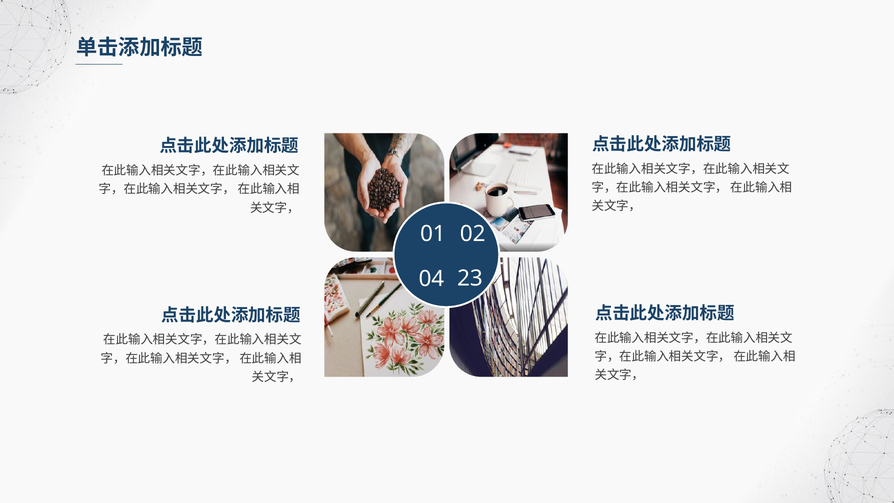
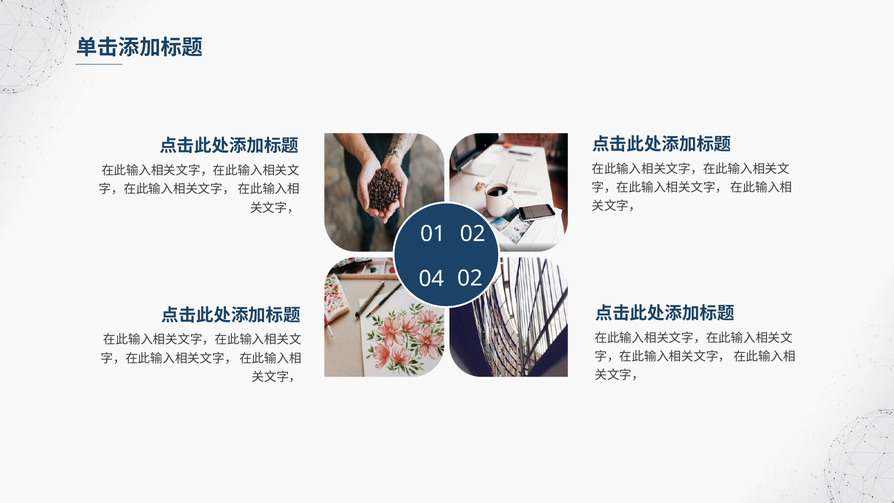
04 23: 23 -> 02 (470, 278)
